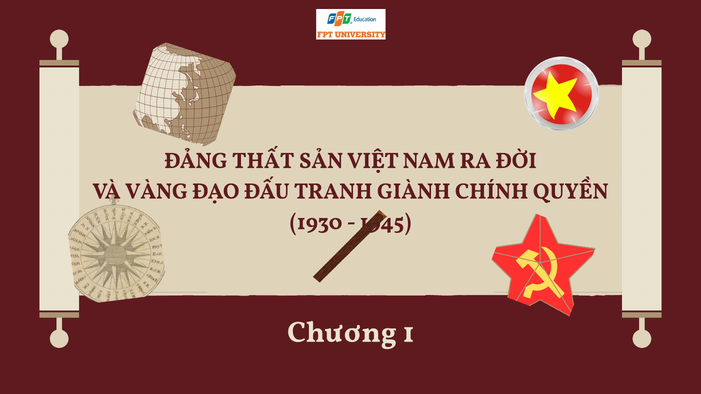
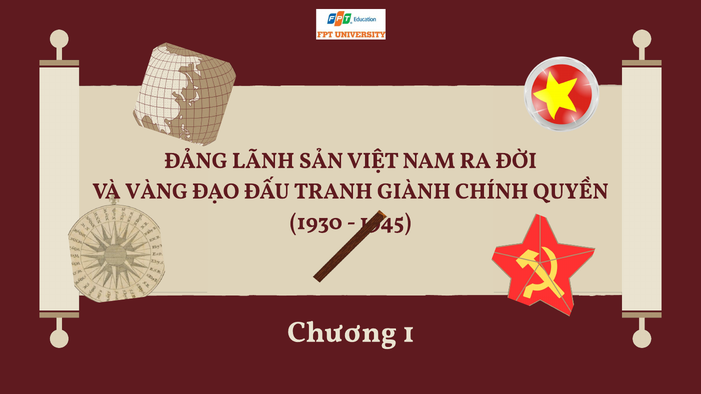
THẤT: THẤT -> LÃNH (263, 161)
